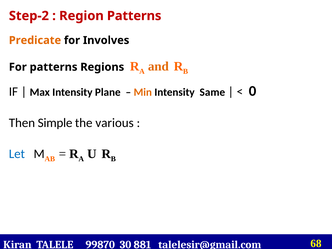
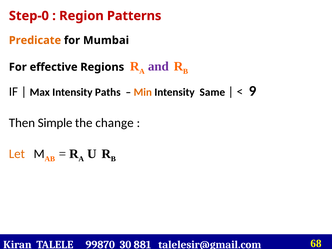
Step-2: Step-2 -> Step-0 (29, 16)
Involves: Involves -> Mumbai (106, 40)
For patterns: patterns -> effective (54, 67)
and colour: orange -> purple (158, 66)
Plane: Plane -> Paths (108, 92)
0: 0 -> 9 (253, 91)
various: various -> change (115, 123)
Let colour: blue -> orange (17, 154)
